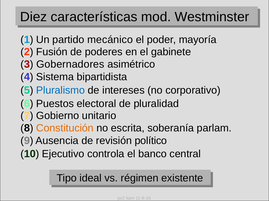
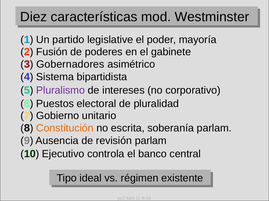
mecánico: mecánico -> legislative (110, 40)
Pluralismo colour: blue -> purple (61, 91)
revisión político: político -> parlam (151, 141)
